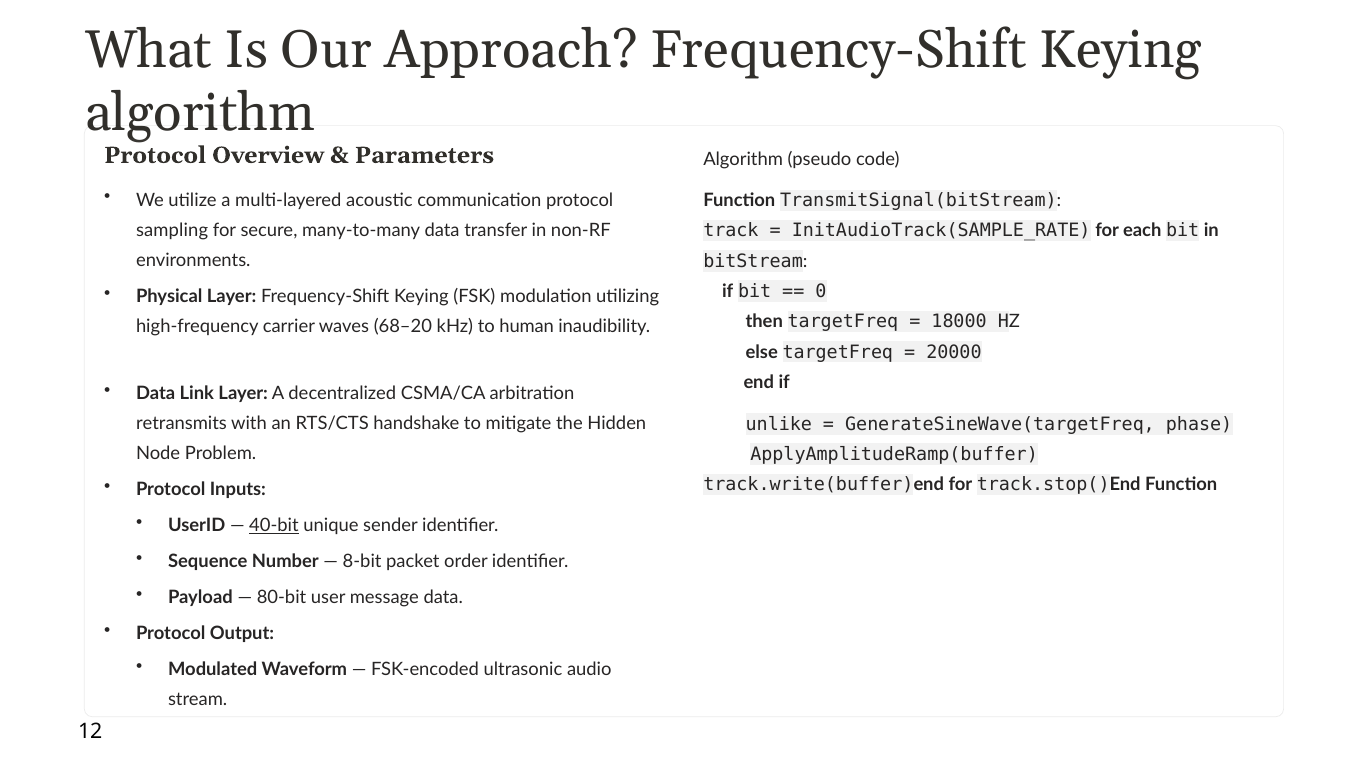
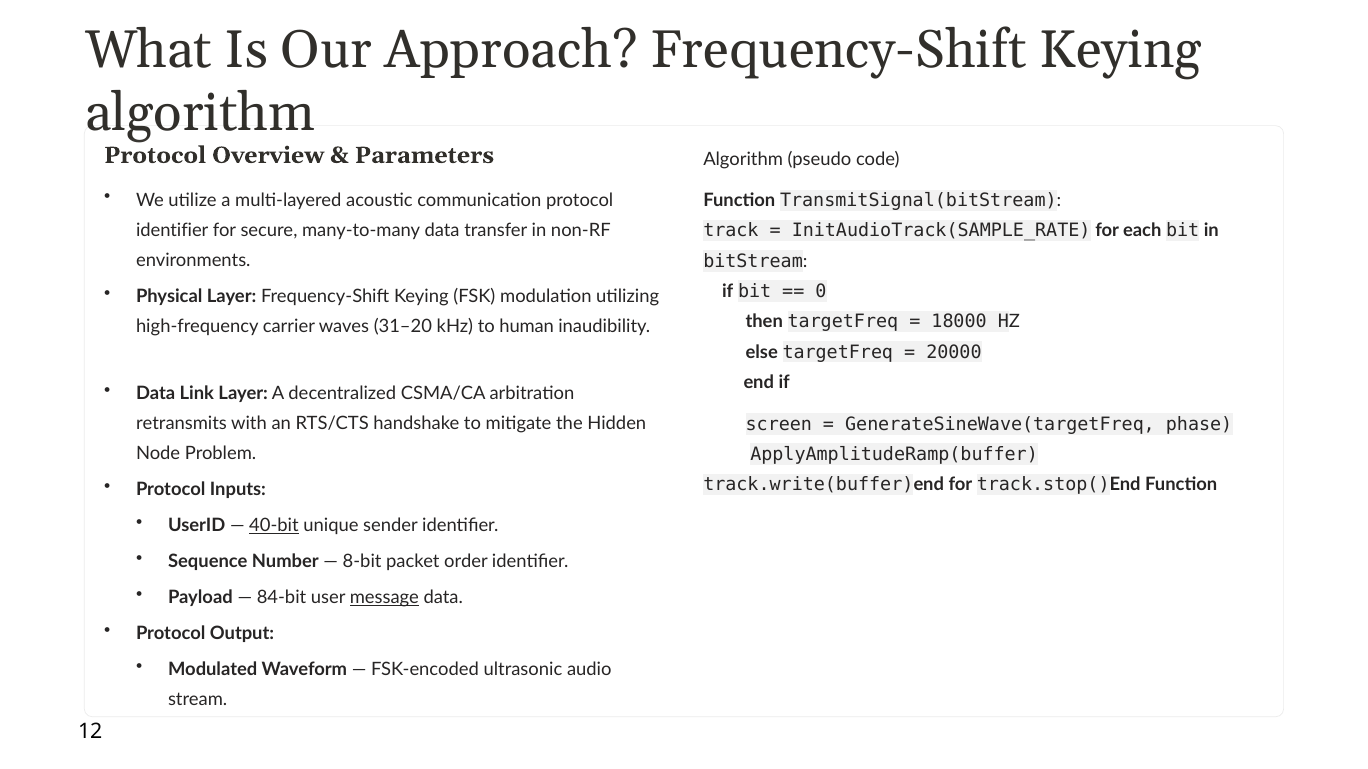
sampling: sampling -> identifier (172, 230)
68–20: 68–20 -> 31–20 (403, 327)
unlike: unlike -> screen (779, 424)
80-bit: 80-bit -> 84-bit (282, 598)
message underline: none -> present (384, 598)
